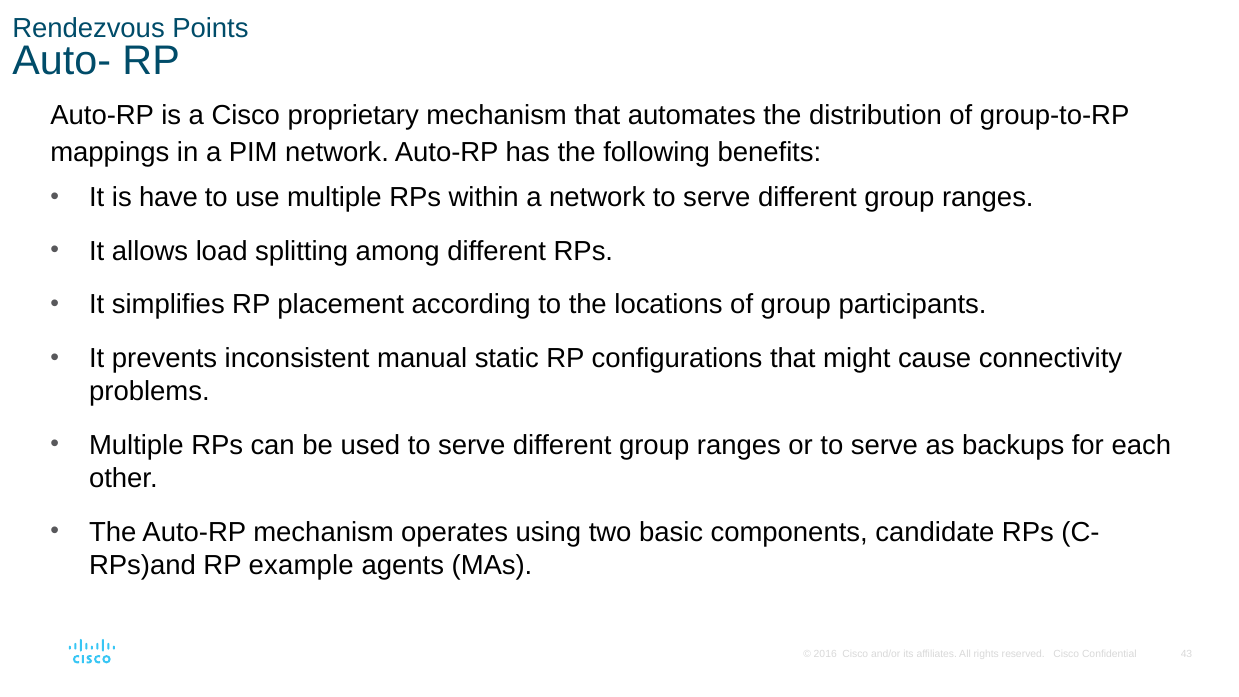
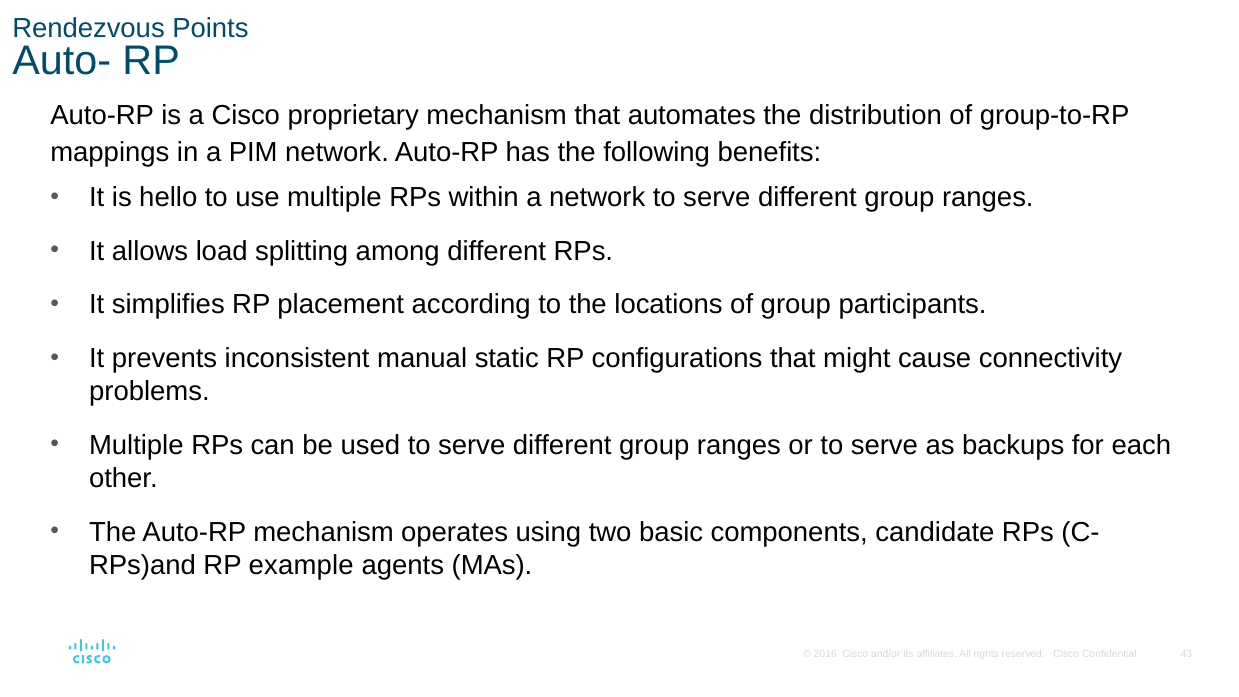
have: have -> hello (168, 197)
